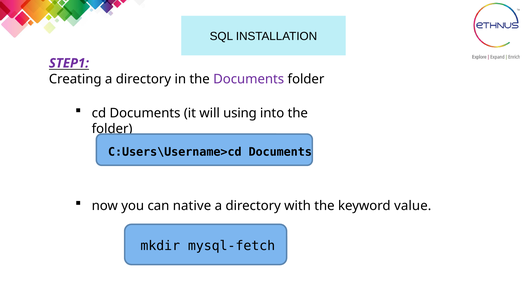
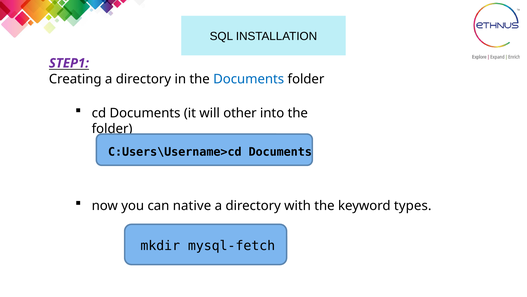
Documents colour: purple -> blue (249, 79)
using: using -> other (240, 113)
value: value -> types (413, 205)
